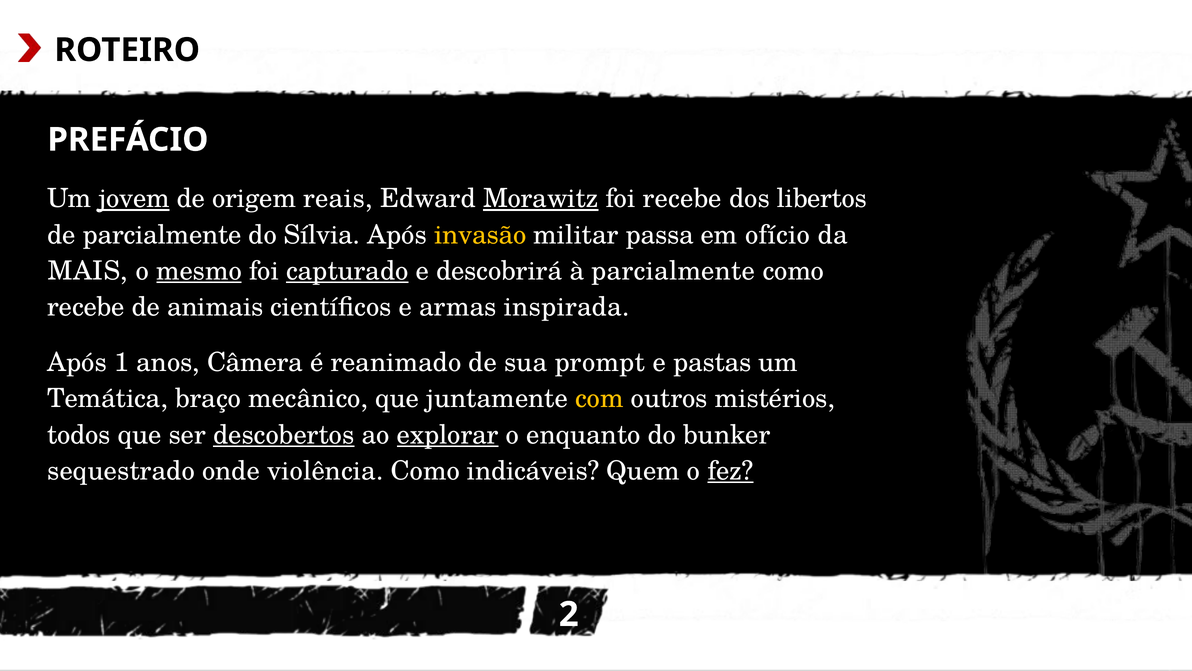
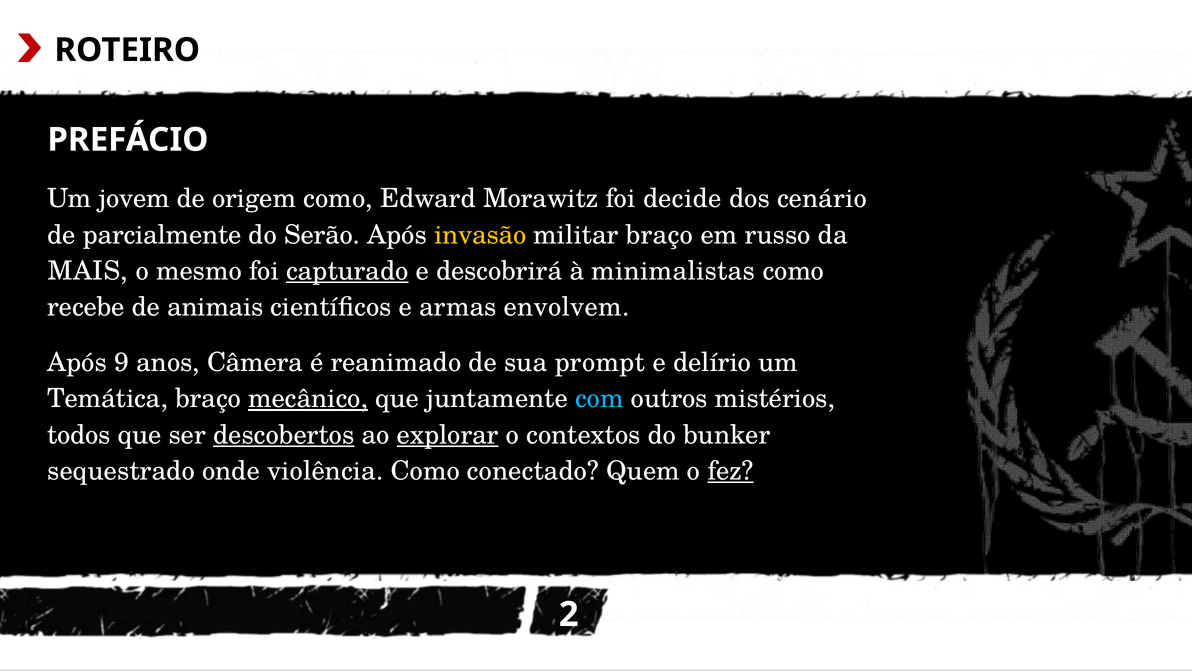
jovem underline: present -> none (134, 199)
origem reais: reais -> como (338, 199)
Morawitz underline: present -> none (541, 199)
foi recebe: recebe -> decide (682, 199)
libertos: libertos -> cenário (822, 199)
Sílvia: Sílvia -> Serão (322, 235)
militar passa: passa -> braço (659, 235)
ofício: ofício -> russo (778, 235)
mesmo underline: present -> none (199, 271)
à parcialmente: parcialmente -> minimalistas (673, 271)
inspirada: inspirada -> envolvem (567, 307)
1: 1 -> 9 (122, 363)
pastas: pastas -> delírio (712, 363)
mecânico underline: none -> present (308, 399)
com colour: yellow -> light blue (599, 399)
enquanto: enquanto -> contextos (583, 435)
indicáveis: indicáveis -> conectado (533, 471)
